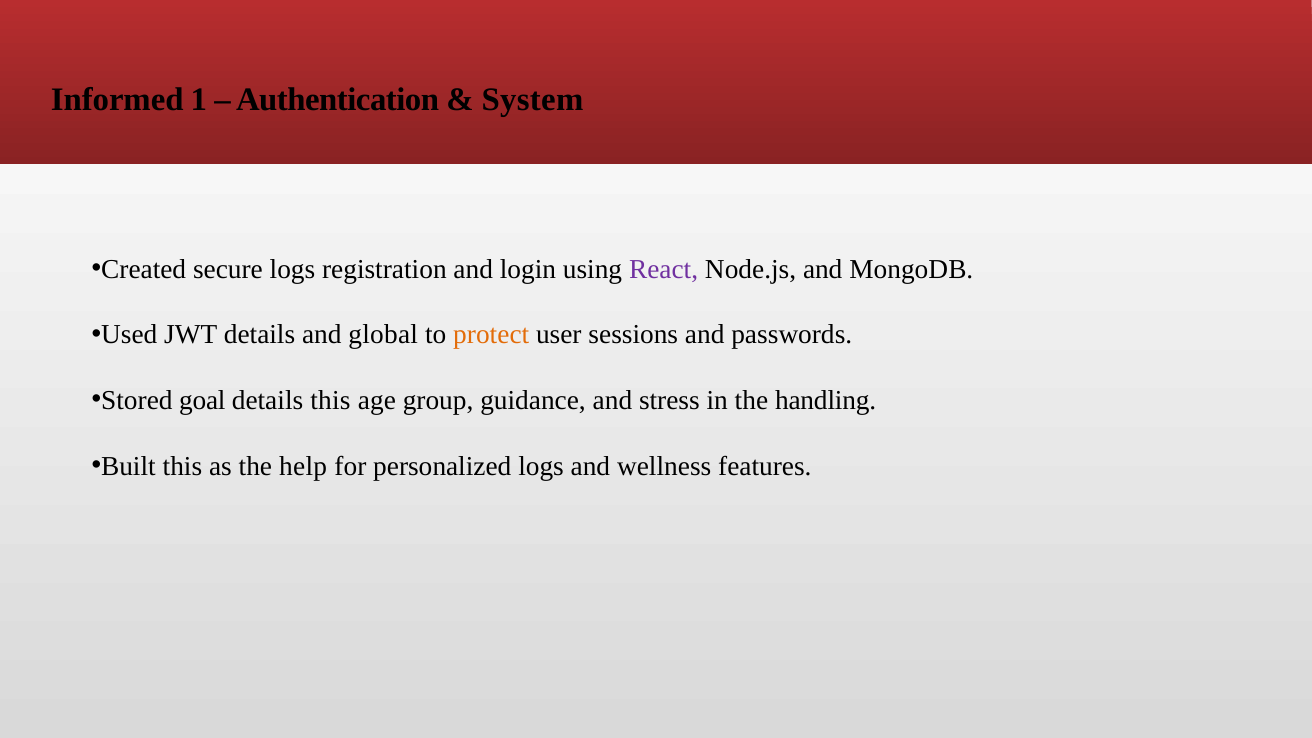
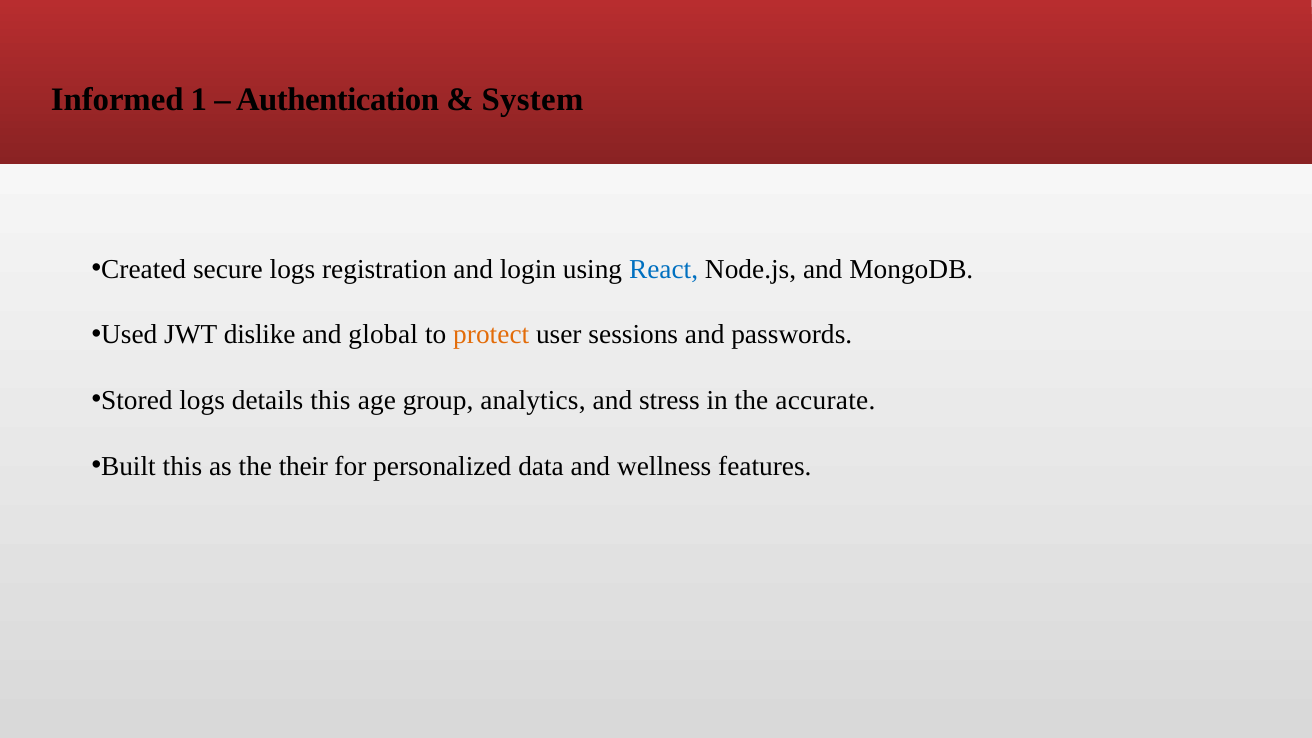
React colour: purple -> blue (664, 269)
JWT details: details -> dislike (260, 335)
Stored goal: goal -> logs (202, 400)
guidance: guidance -> analytics (533, 400)
handling: handling -> accurate (825, 400)
help: help -> their (303, 466)
personalized logs: logs -> data (541, 466)
